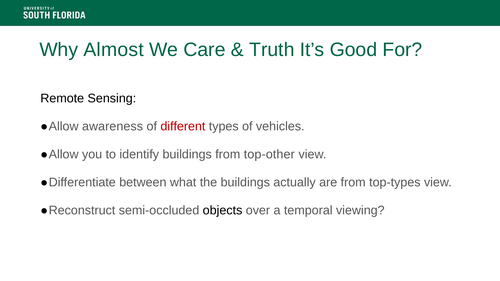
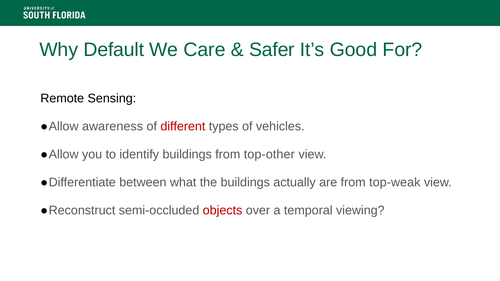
Almost: Almost -> Default (114, 50)
Truth: Truth -> Safer (272, 50)
top-types: top-types -> top-weak (395, 183)
objects colour: black -> red (223, 211)
